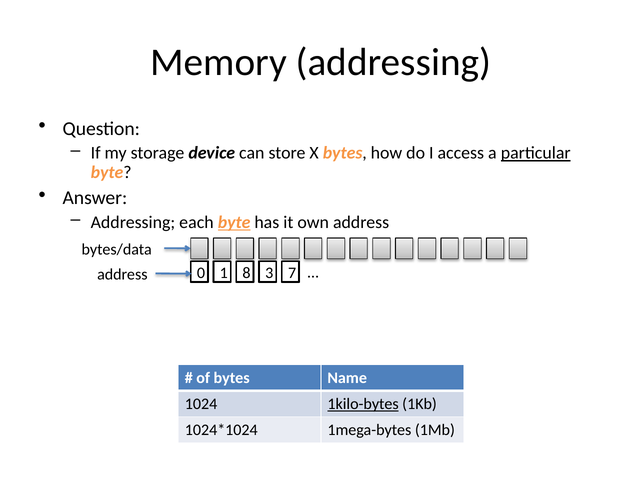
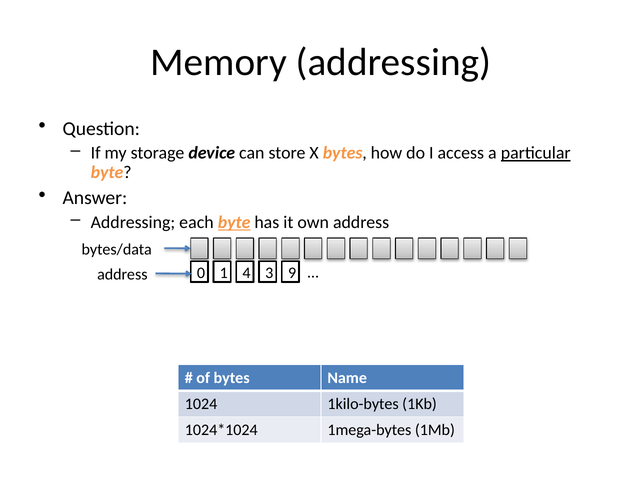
8: 8 -> 4 (247, 273)
7: 7 -> 9 (292, 273)
1kilo-bytes underline: present -> none (363, 404)
